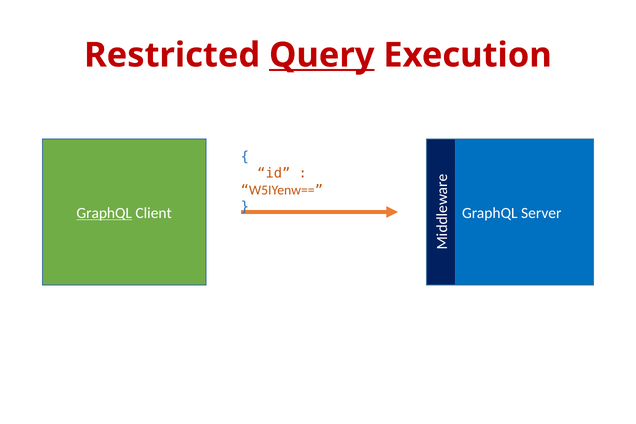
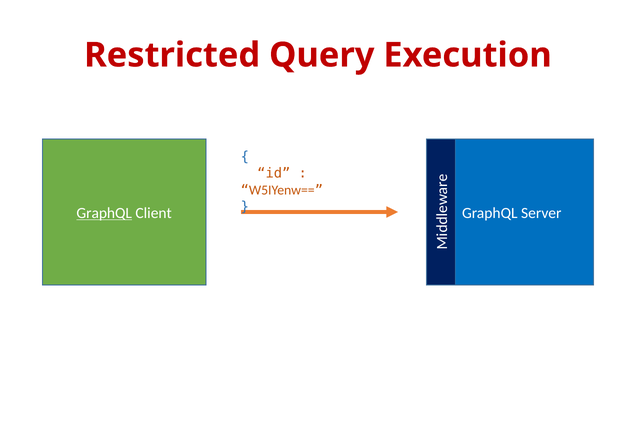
Query underline: present -> none (322, 55)
